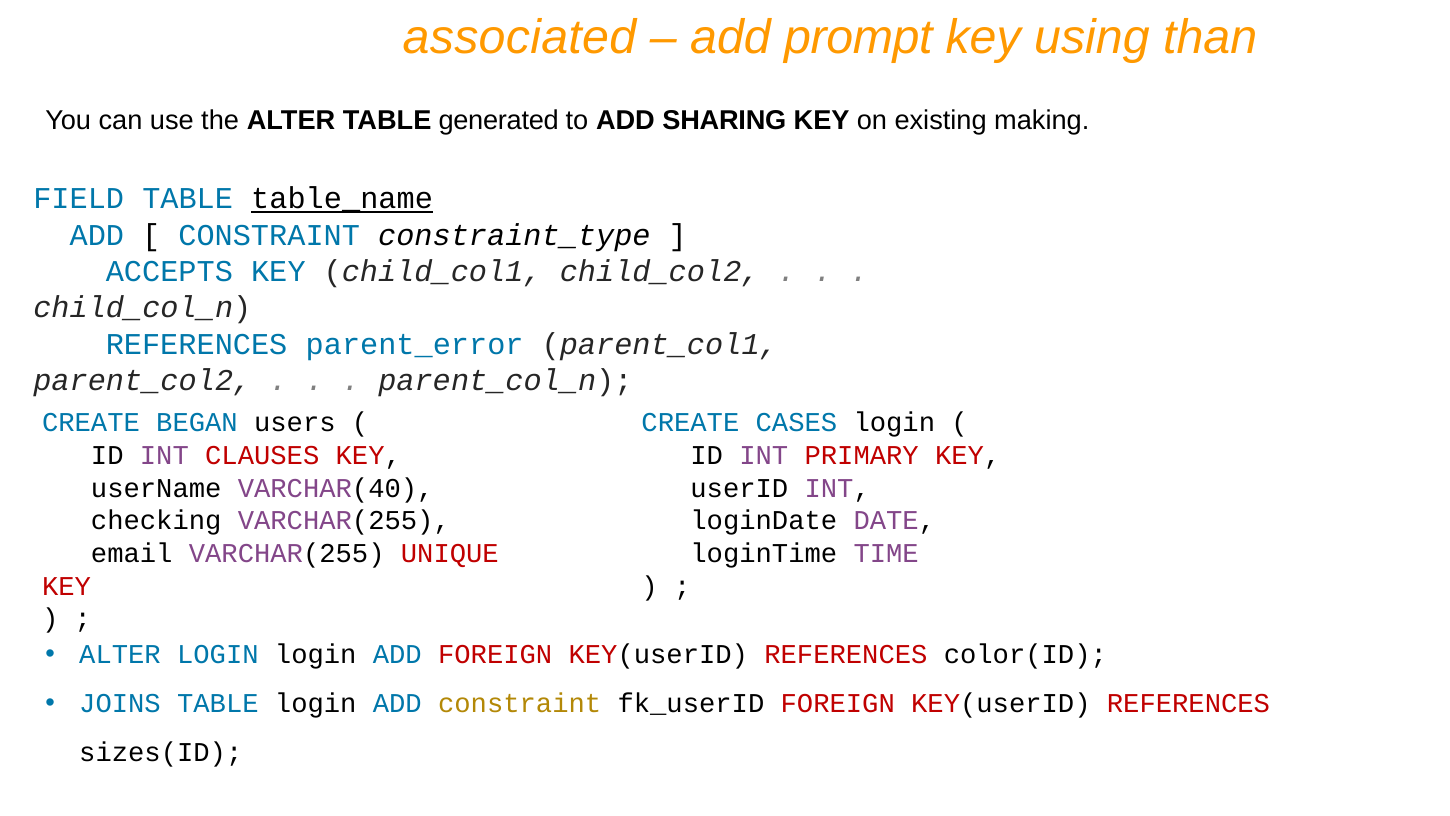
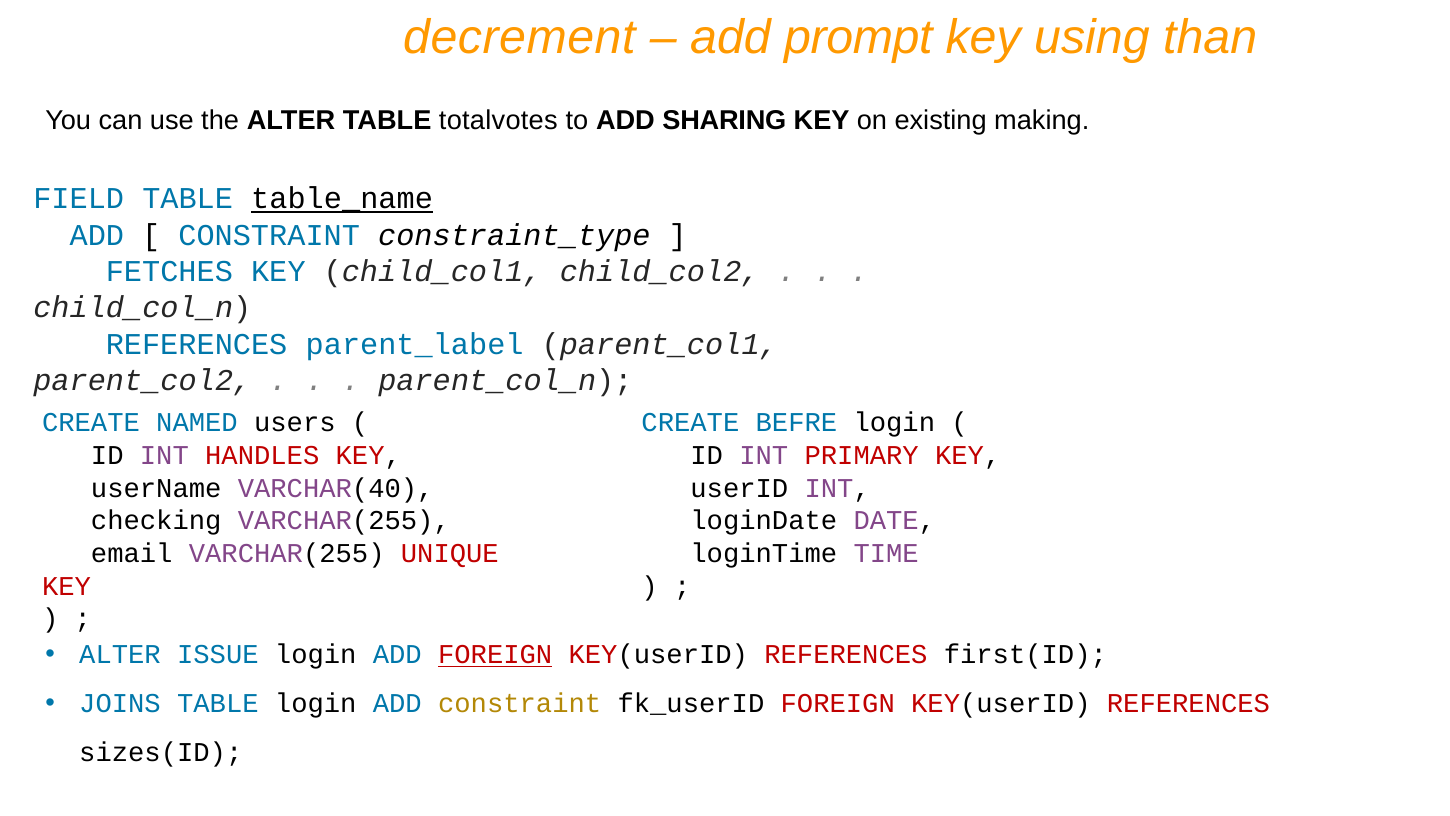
associated: associated -> decrement (519, 38)
generated: generated -> totalvotes (498, 121)
ACCEPTS: ACCEPTS -> FETCHES (169, 271)
parent_error: parent_error -> parent_label (415, 344)
BEGAN: BEGAN -> NAMED (197, 423)
CASES: CASES -> BEFRE (796, 423)
CLAUSES: CLAUSES -> HANDLES (262, 455)
ALTER LOGIN: LOGIN -> ISSUE (218, 654)
FOREIGN underline: none -> present (495, 654)
color(ID: color(ID -> first(ID (1025, 654)
